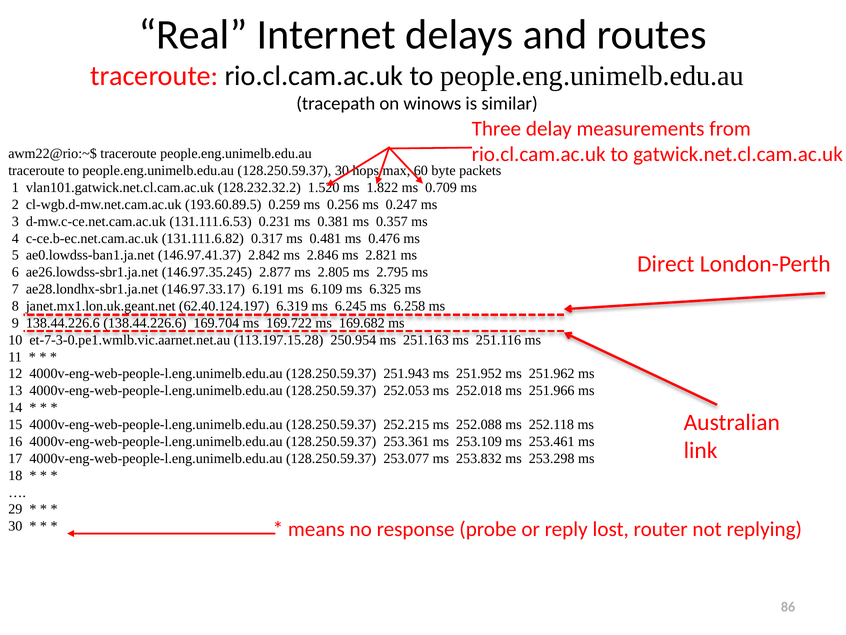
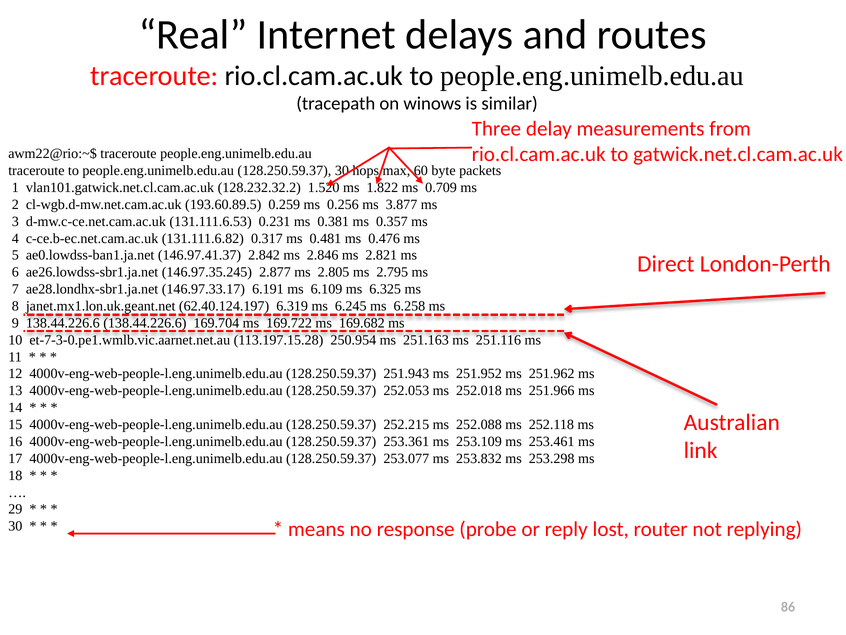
0.247: 0.247 -> 3.877 (401, 204)
